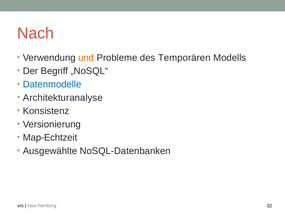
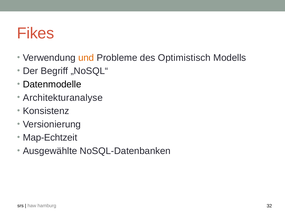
Nach: Nach -> Fikes (36, 33)
Temporären: Temporären -> Optimistisch (184, 58)
Datenmodelle colour: blue -> black (52, 84)
